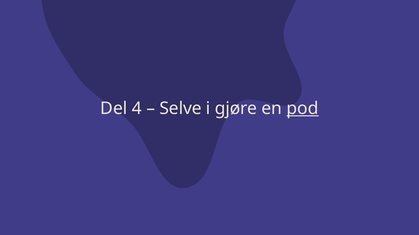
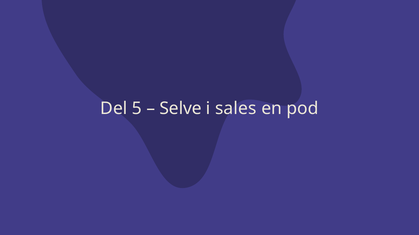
4: 4 -> 5 (137, 109)
gjøre: gjøre -> sales (236, 109)
pod underline: present -> none (303, 109)
